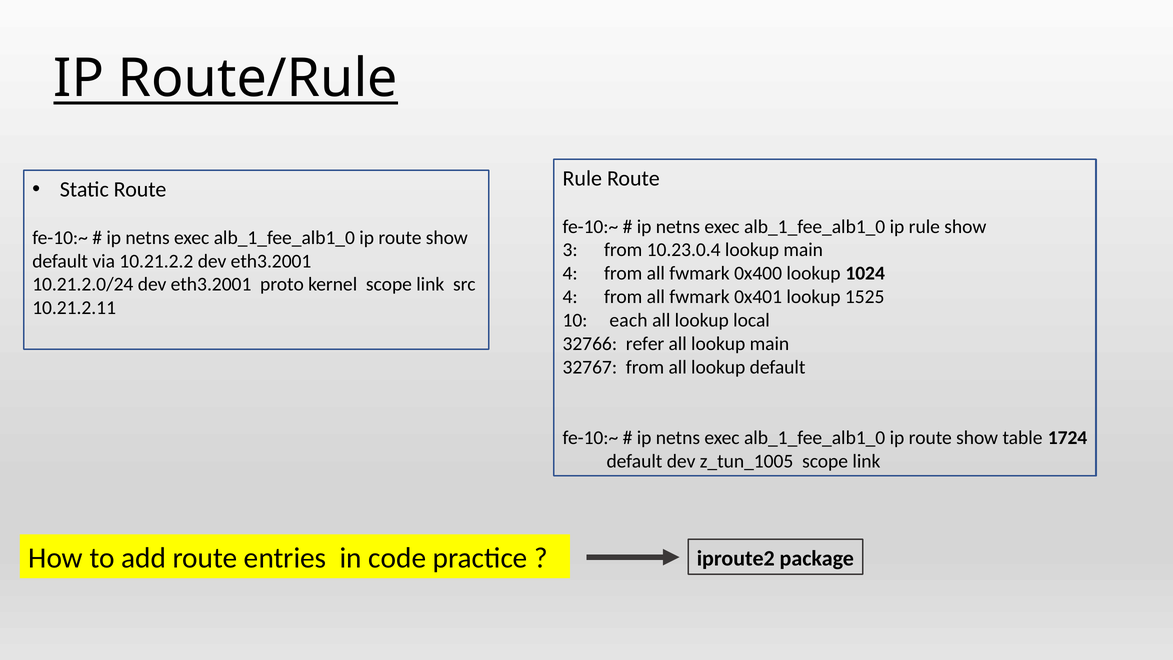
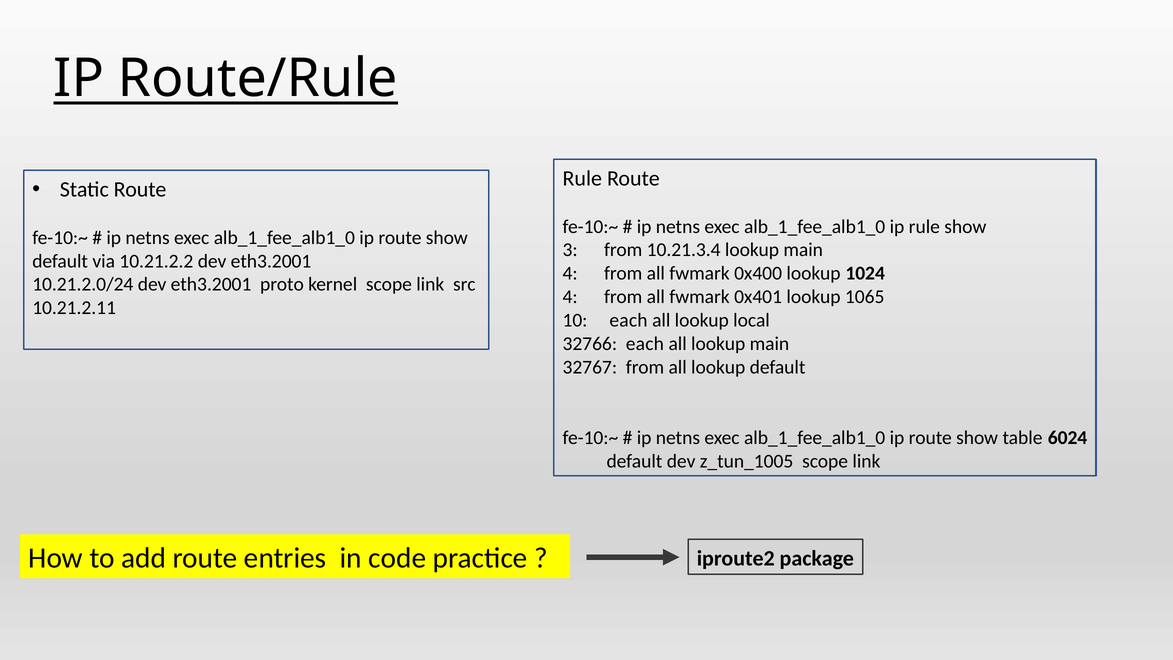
10.23.0.4: 10.23.0.4 -> 10.21.3.4 (684, 250)
1525: 1525 -> 1065 (865, 297)
32766 refer: refer -> each (645, 344)
1724: 1724 -> 6024 (1068, 438)
